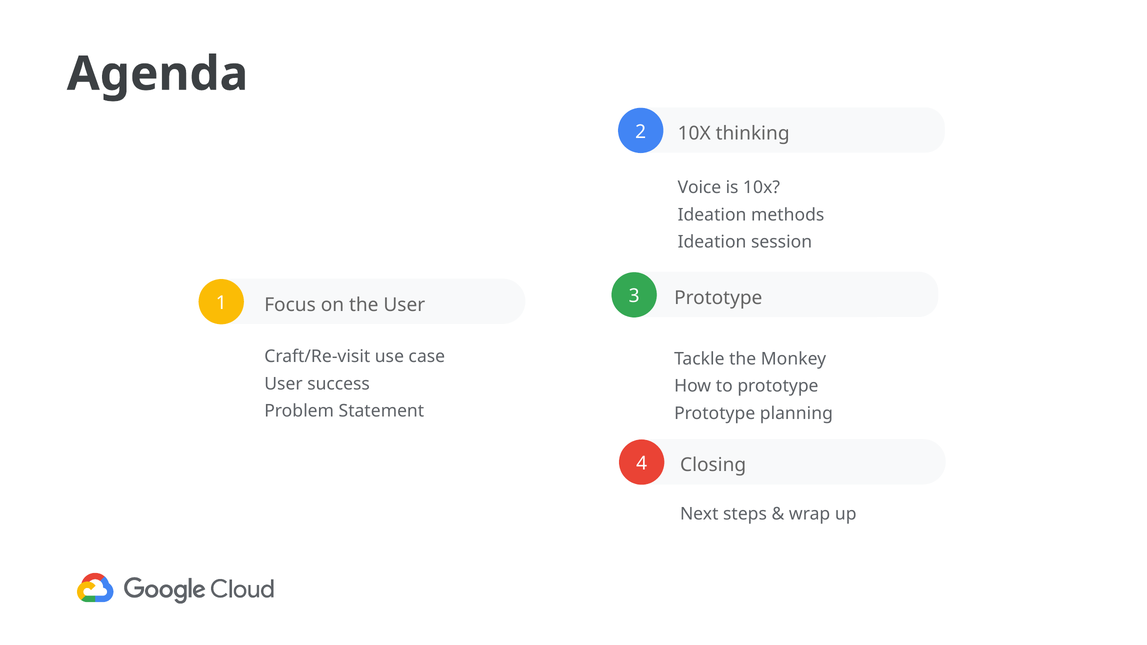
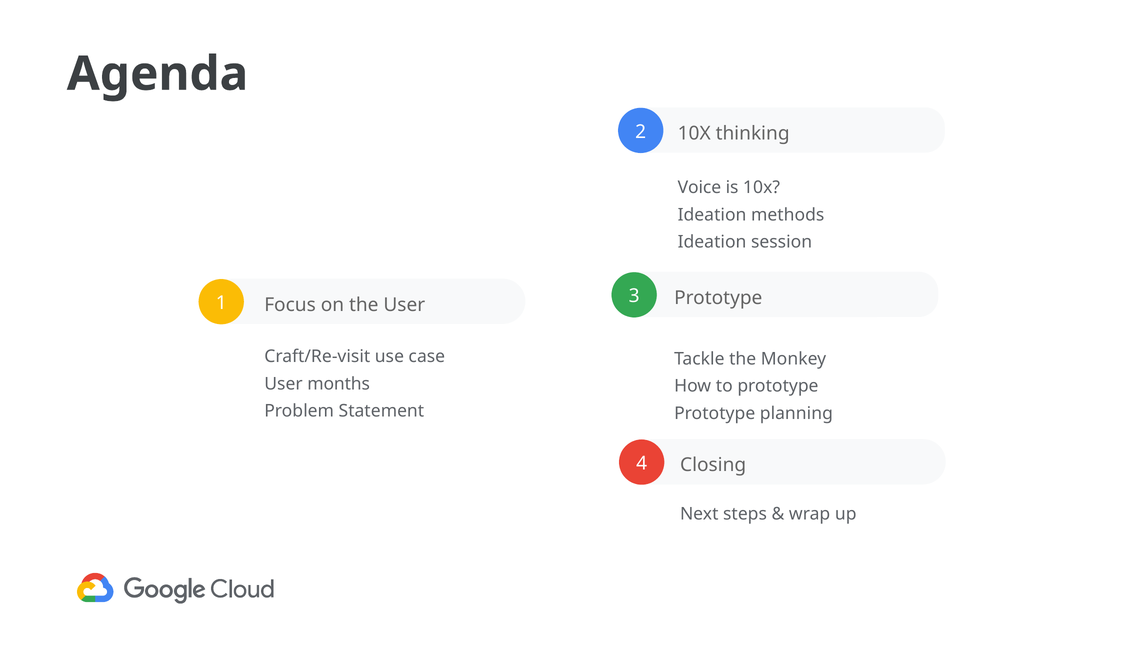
success: success -> months (339, 384)
